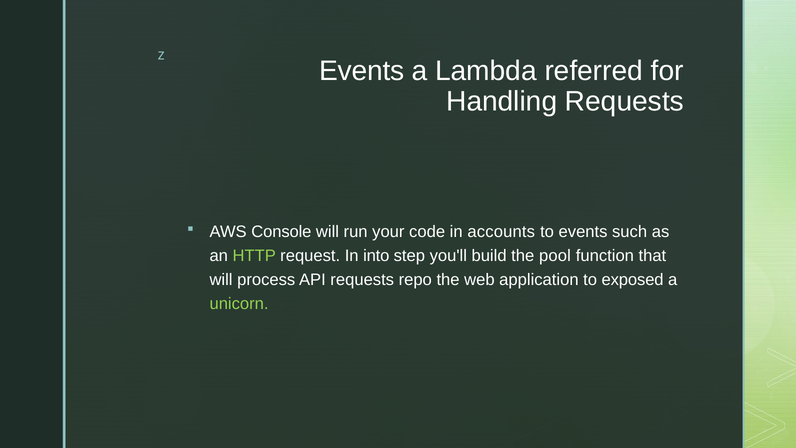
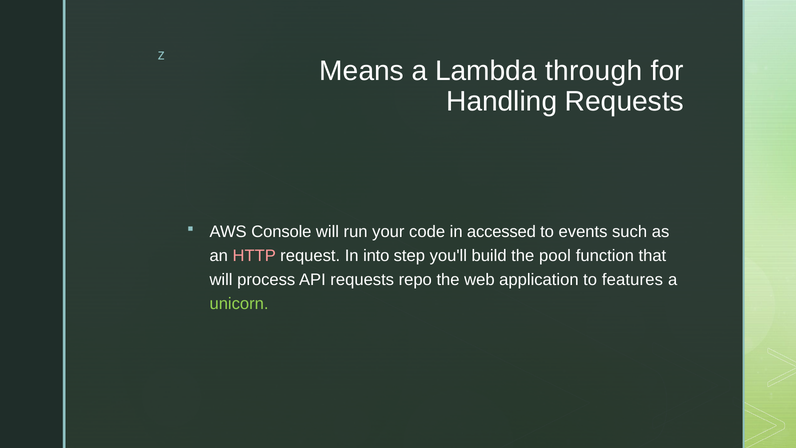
Events: Events -> Means (362, 71)
referred: referred -> through (594, 71)
accounts: accounts -> accessed (501, 232)
HTTP colour: light green -> pink (254, 256)
exposed: exposed -> features (632, 280)
